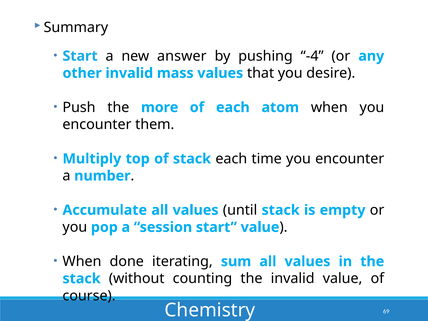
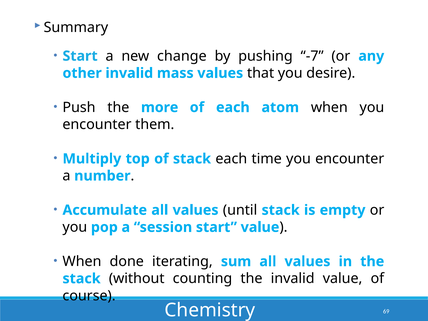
answer: answer -> change (182, 56)
-4: -4 -> -7 (312, 56)
